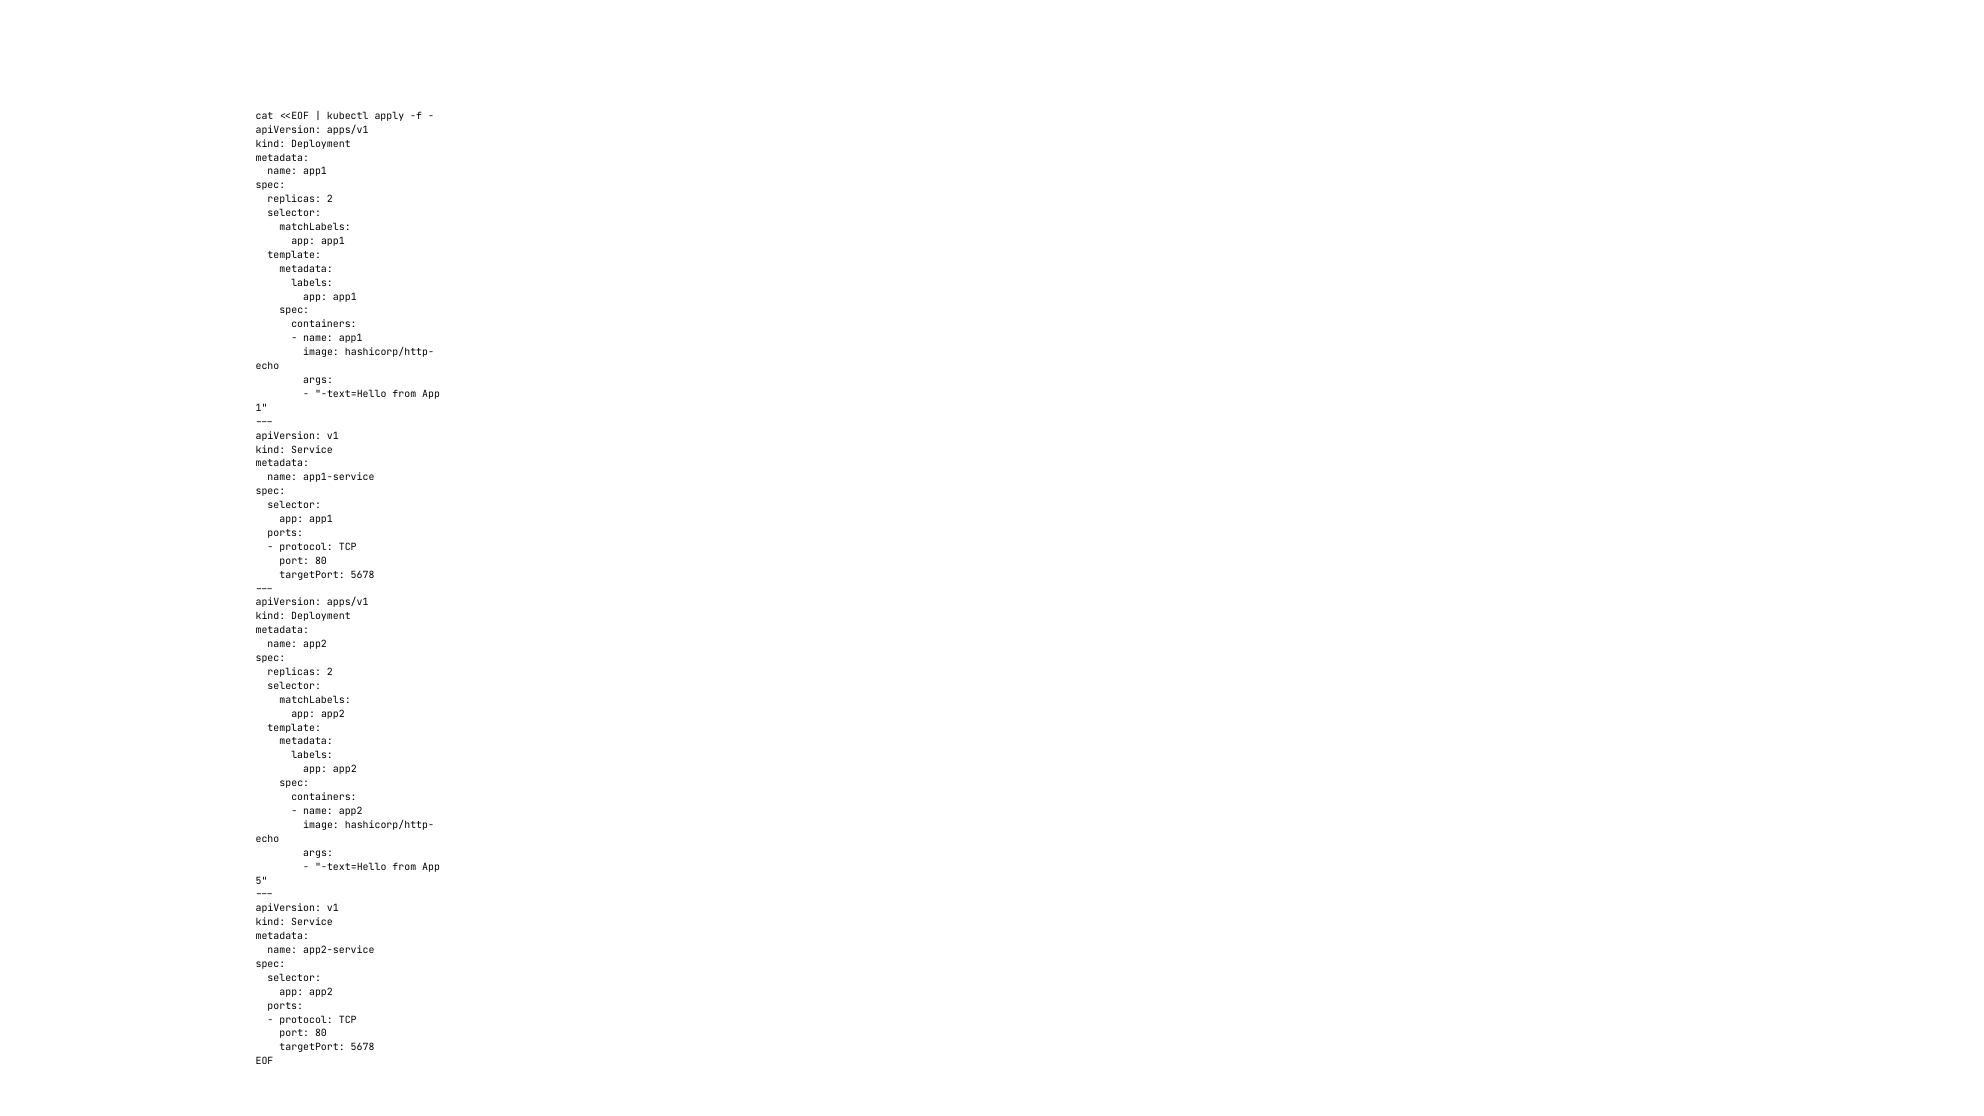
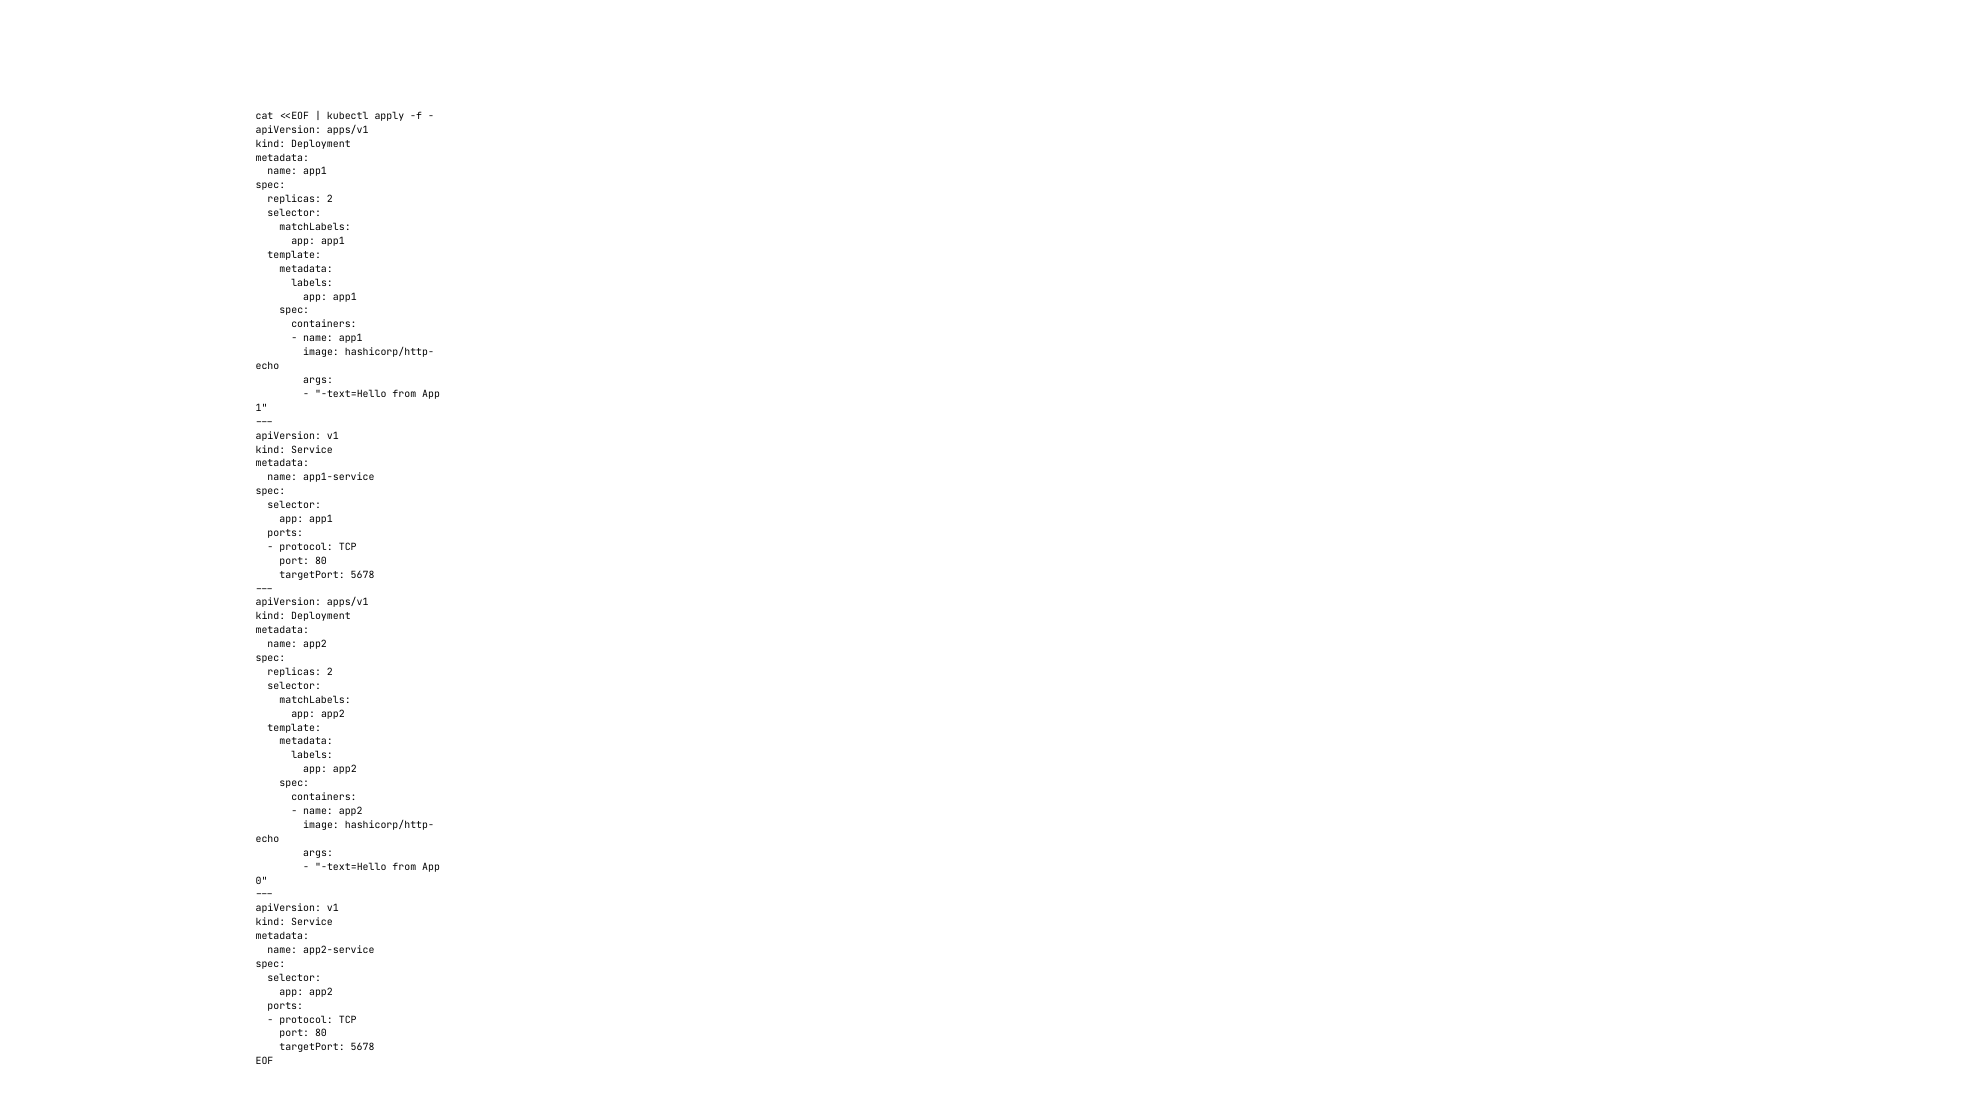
5: 5 -> 0 (262, 881)
